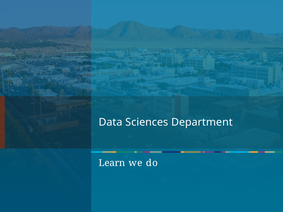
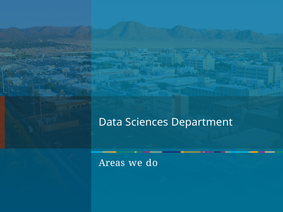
Learn: Learn -> Areas (112, 163)
